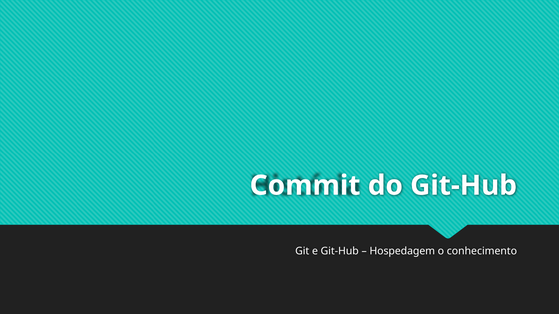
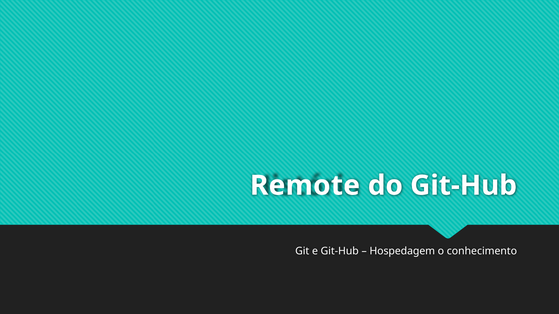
Commit: Commit -> Remote (305, 186)
